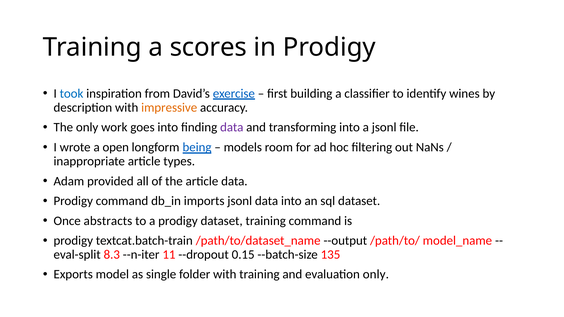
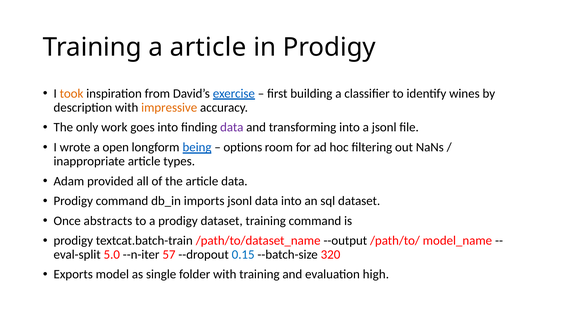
a scores: scores -> article (208, 47)
took colour: blue -> orange (72, 94)
models: models -> options (243, 147)
8.3: 8.3 -> 5.0 (112, 255)
11: 11 -> 57 (169, 255)
0.15 colour: black -> blue (243, 255)
135: 135 -> 320 (331, 255)
evaluation only: only -> high (376, 275)
